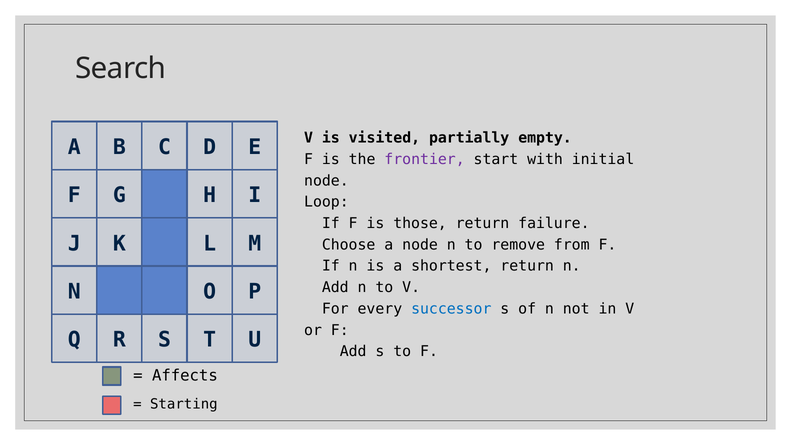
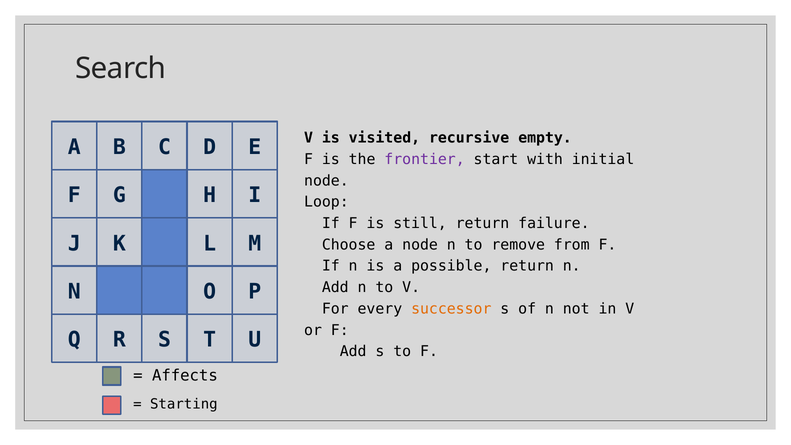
partially: partially -> recursive (469, 138)
those: those -> still (420, 223)
shortest: shortest -> possible (451, 266)
successor colour: blue -> orange (451, 309)
